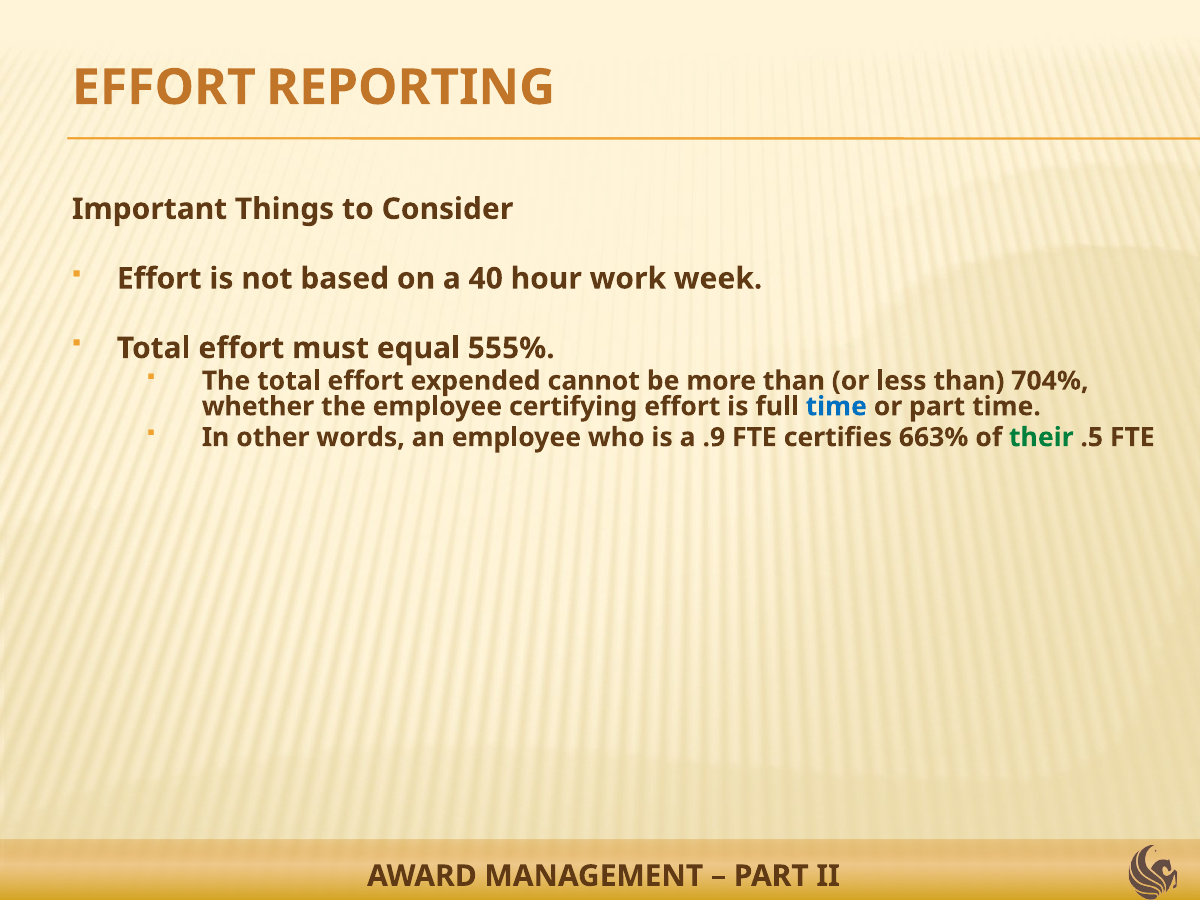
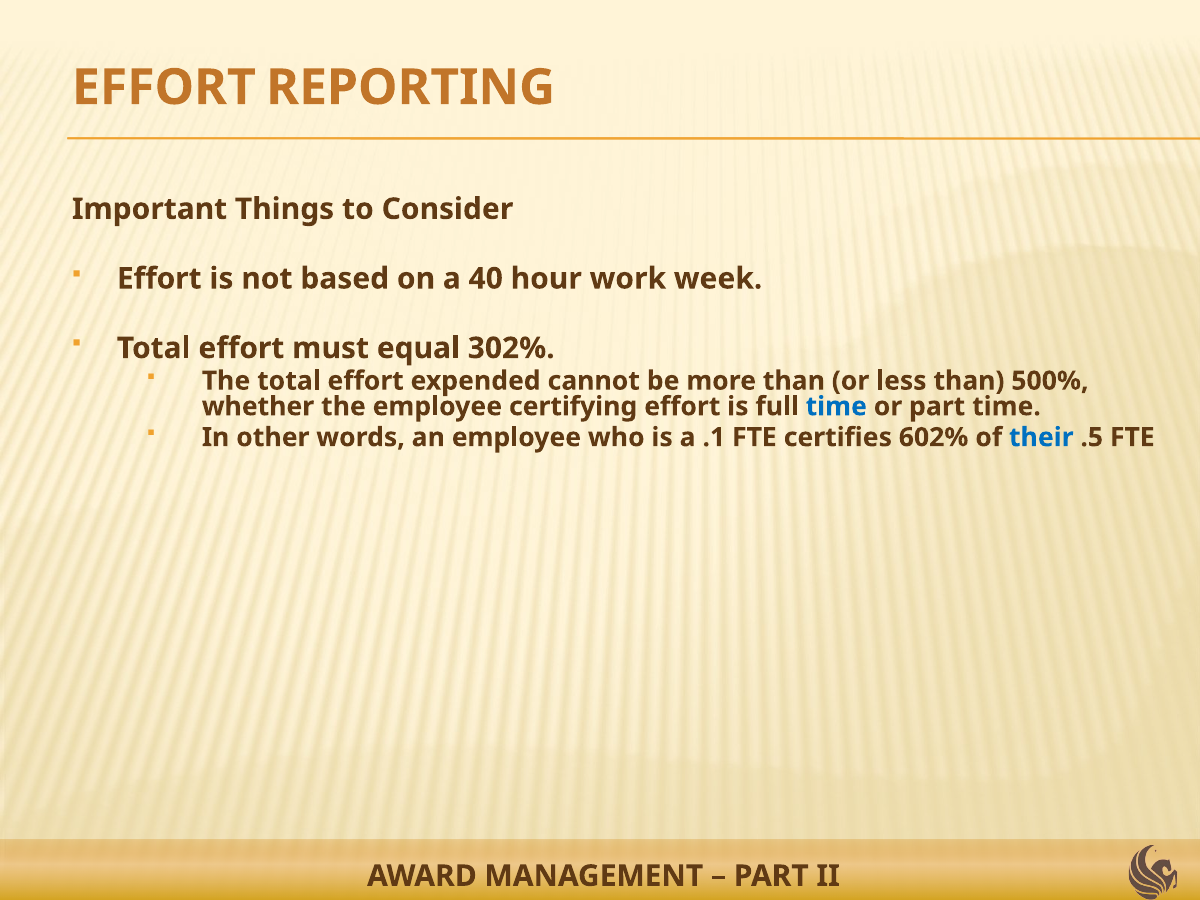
555%: 555% -> 302% (511, 348)
704%: 704% -> 500% (1050, 381)
.9: .9 -> .1 (714, 437)
663%: 663% -> 602% (934, 437)
their colour: green -> blue (1041, 437)
